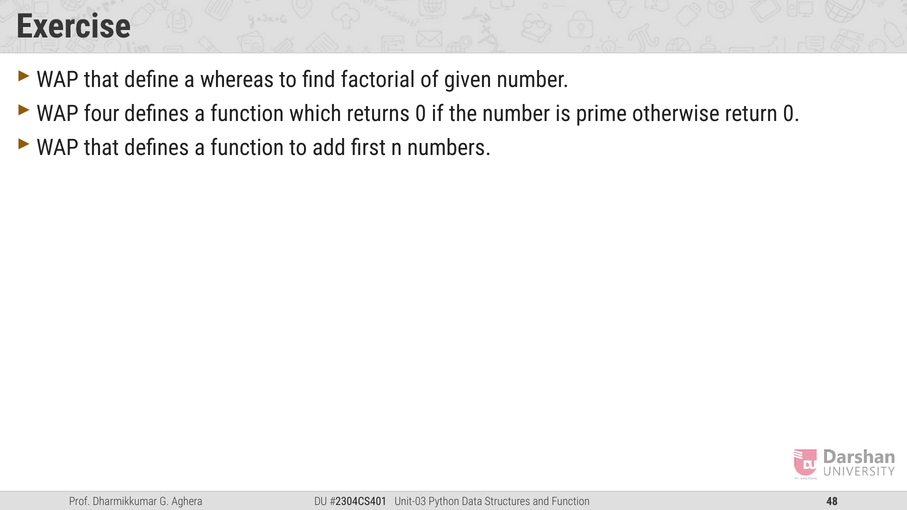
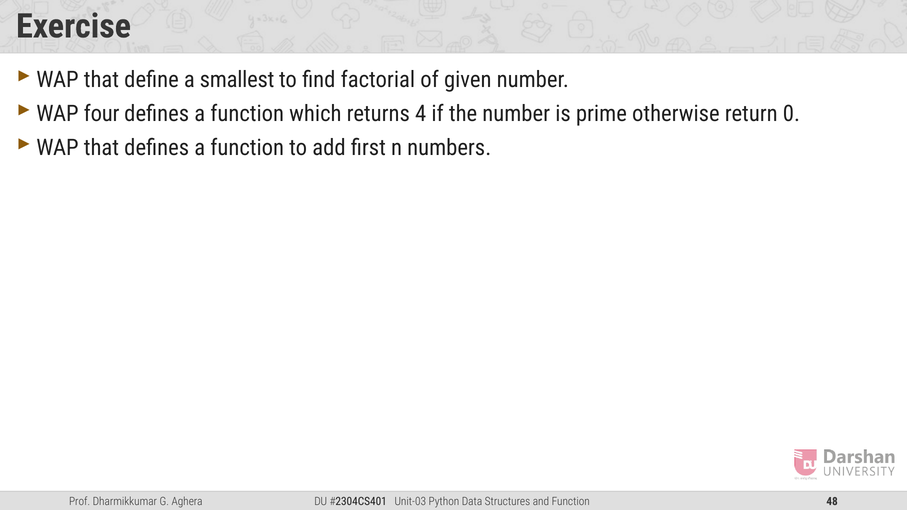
whereas: whereas -> smallest (237, 80)
returns 0: 0 -> 4 (421, 114)
